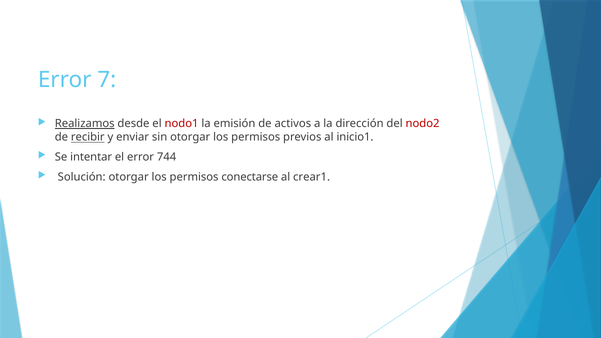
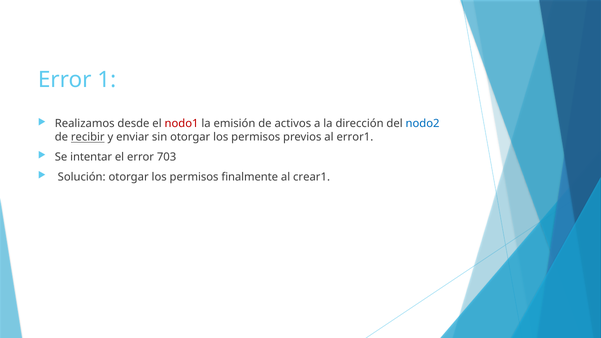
7: 7 -> 1 (107, 80)
Realizamos underline: present -> none (85, 124)
nodo2 colour: red -> blue (423, 124)
inicio1: inicio1 -> error1 (355, 137)
744: 744 -> 703 (167, 157)
conectarse: conectarse -> finalmente (250, 177)
